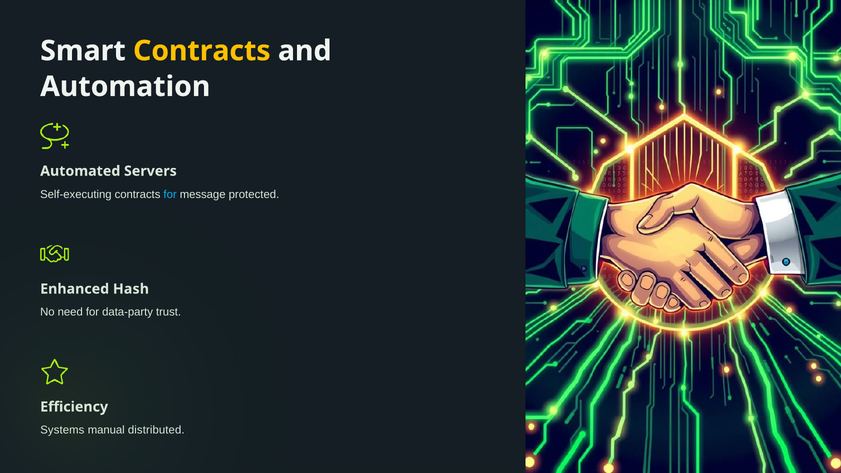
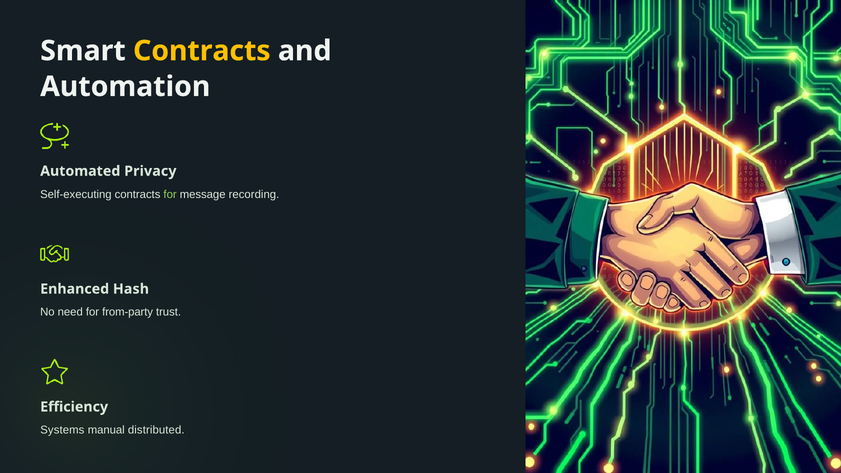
Servers: Servers -> Privacy (150, 171)
for colour: light blue -> light green (170, 194)
protected: protected -> recording (254, 194)
data-party: data-party -> from-party (128, 312)
